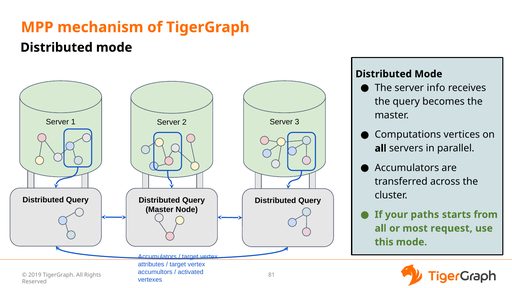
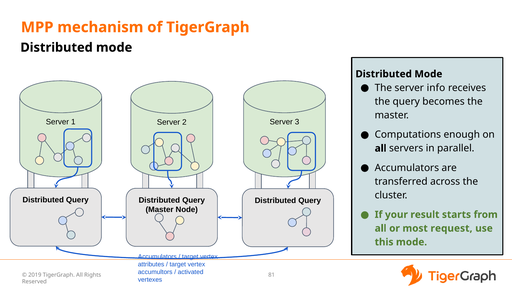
vertices: vertices -> enough (462, 135)
paths: paths -> result (425, 215)
